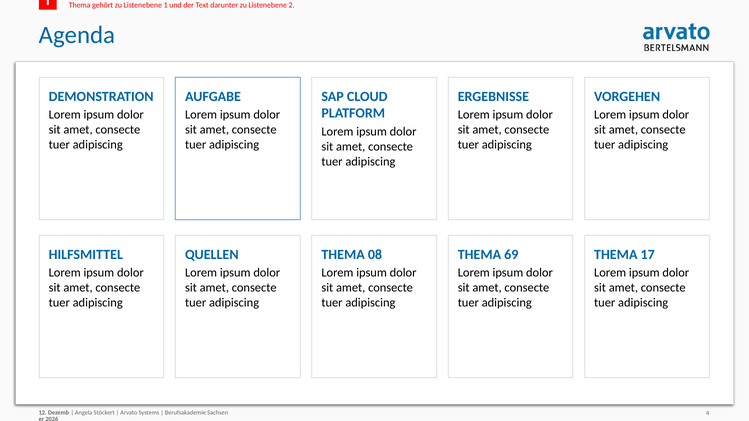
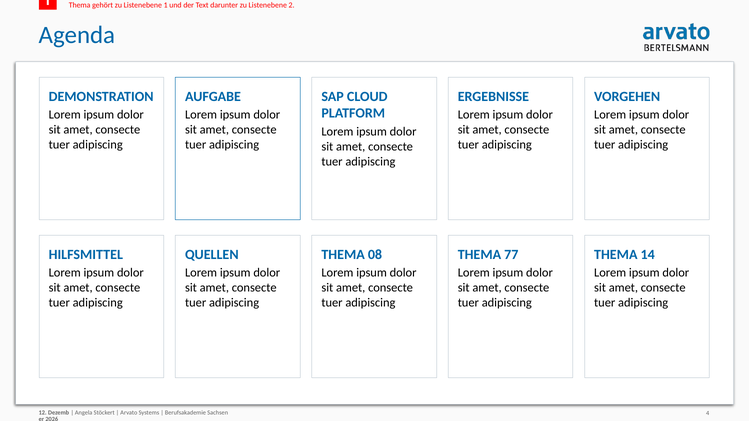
69: 69 -> 77 (511, 255)
17: 17 -> 14 (648, 255)
